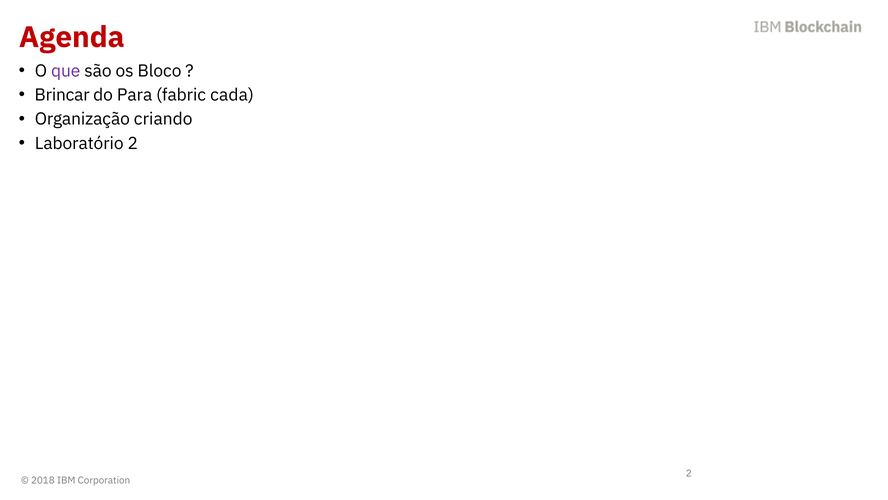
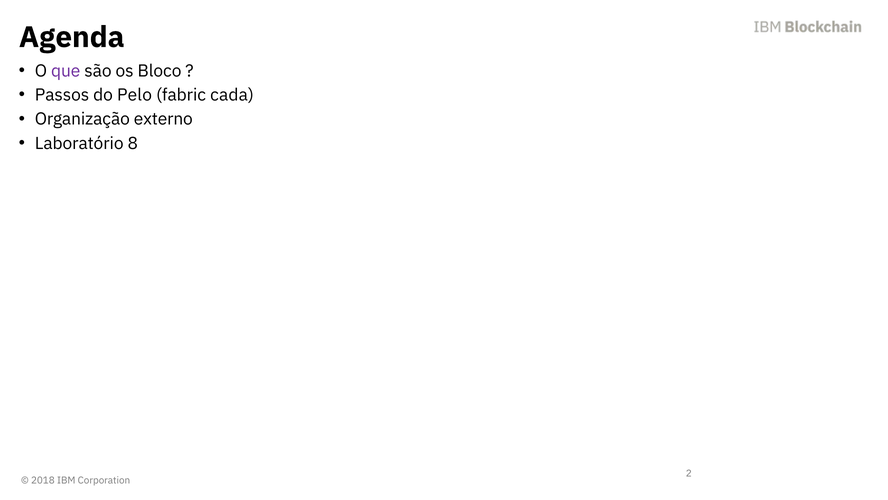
Agenda colour: red -> black (72, 37)
Brincar: Brincar -> Passos (62, 95)
Para: Para -> Pelo (134, 95)
criando: criando -> externo (163, 119)
Laboratório 2: 2 -> 8 (133, 143)
